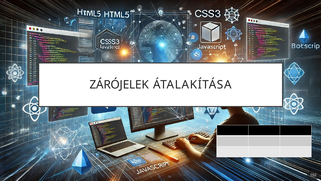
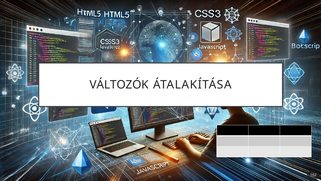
ZÁRÓJELEK: ZÁRÓJELEK -> VÁLTOZÓK (119, 84)
